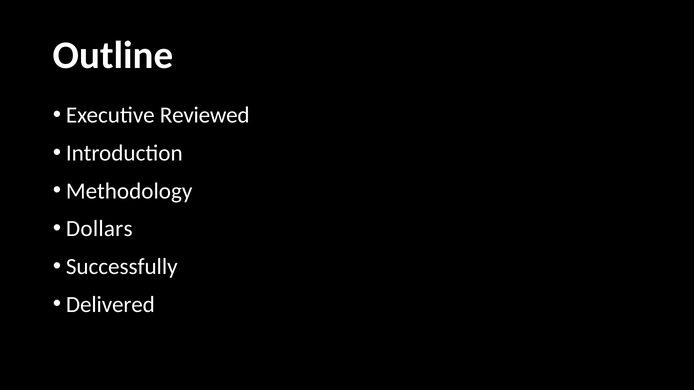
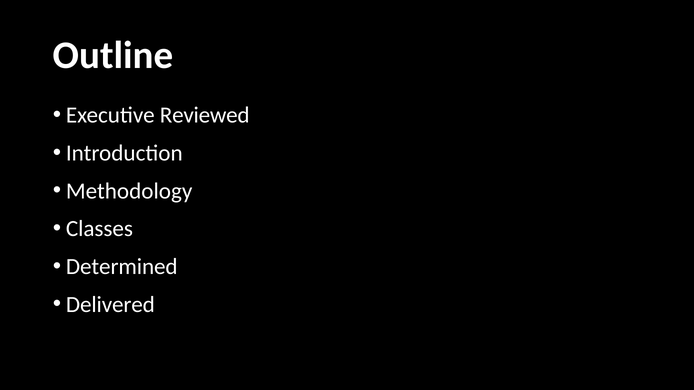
Dollars: Dollars -> Classes (99, 229)
Successfully: Successfully -> Determined (122, 267)
